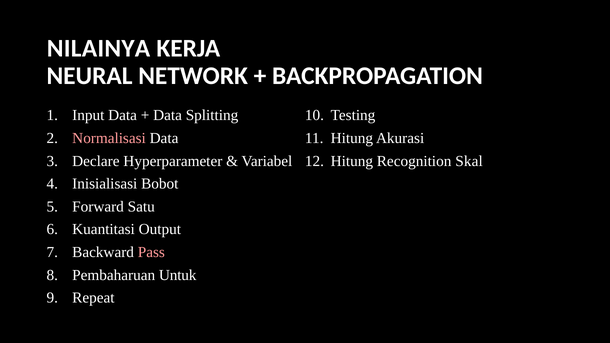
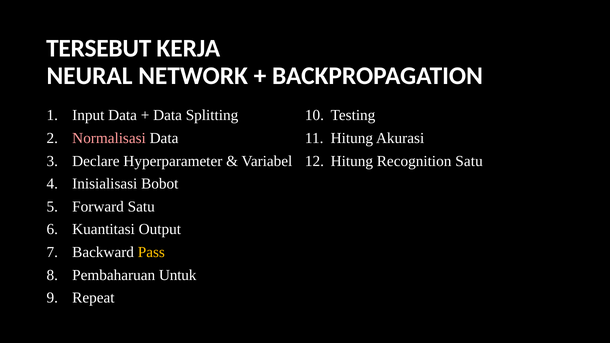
NILAINYA: NILAINYA -> TERSEBUT (99, 49)
Recognition Skal: Skal -> Satu (469, 161)
Pass colour: pink -> yellow (151, 252)
